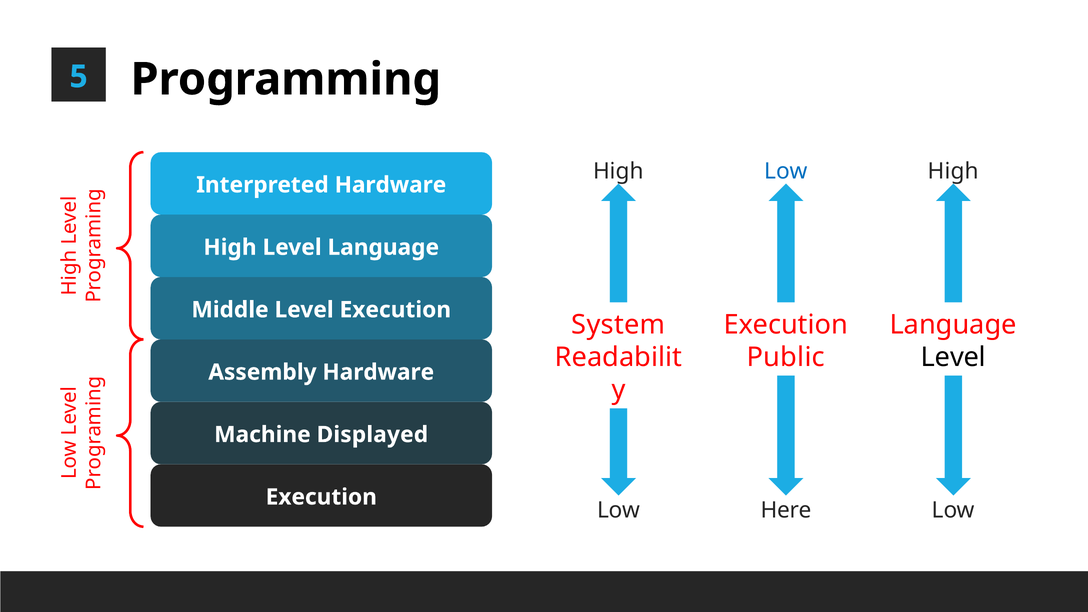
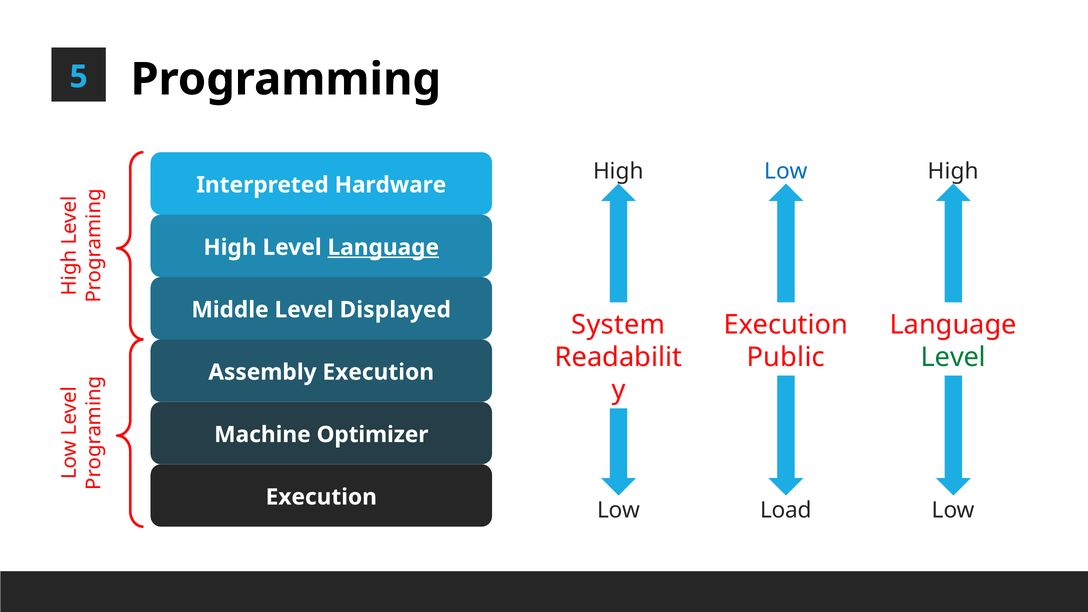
Language underline: none -> present (383, 247)
Level Execution: Execution -> Displayed (395, 310)
Level colour: black -> green (953, 357)
Assembly Hardware: Hardware -> Execution (378, 372)
Displayed: Displayed -> Optimizer (372, 435)
Here: Here -> Load (786, 510)
